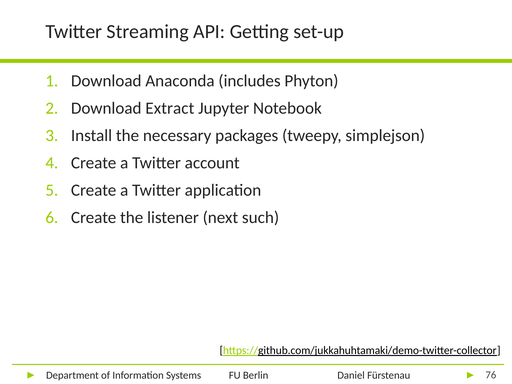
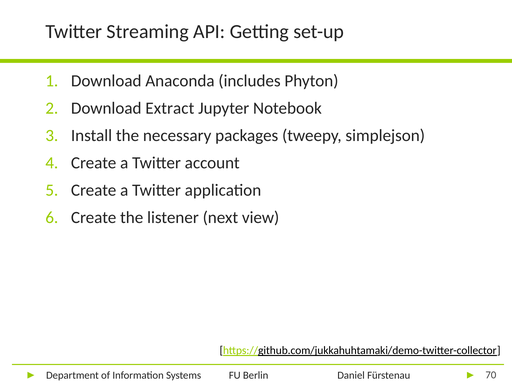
such: such -> view (261, 218)
76: 76 -> 70 (491, 375)
